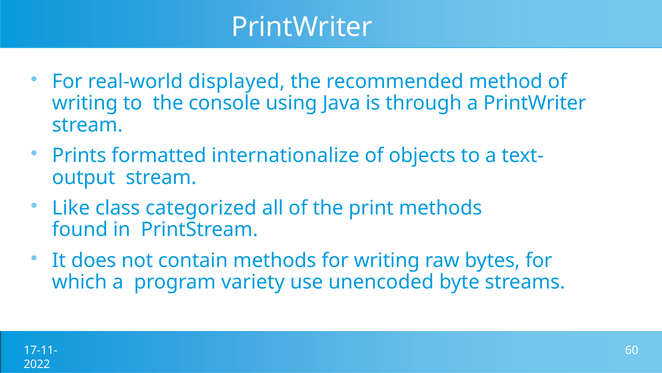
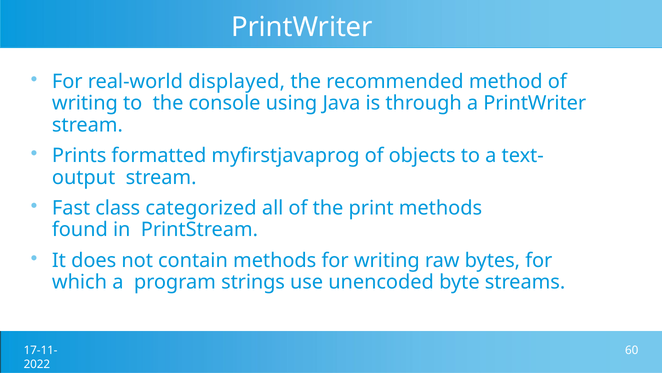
internationalize: internationalize -> myfirstjavaprog (286, 156)
Like: Like -> Fast (71, 208)
variety: variety -> strings (253, 282)
